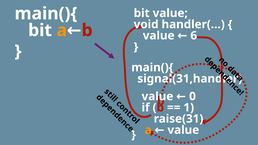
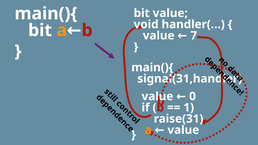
6: 6 -> 7 (194, 36)
